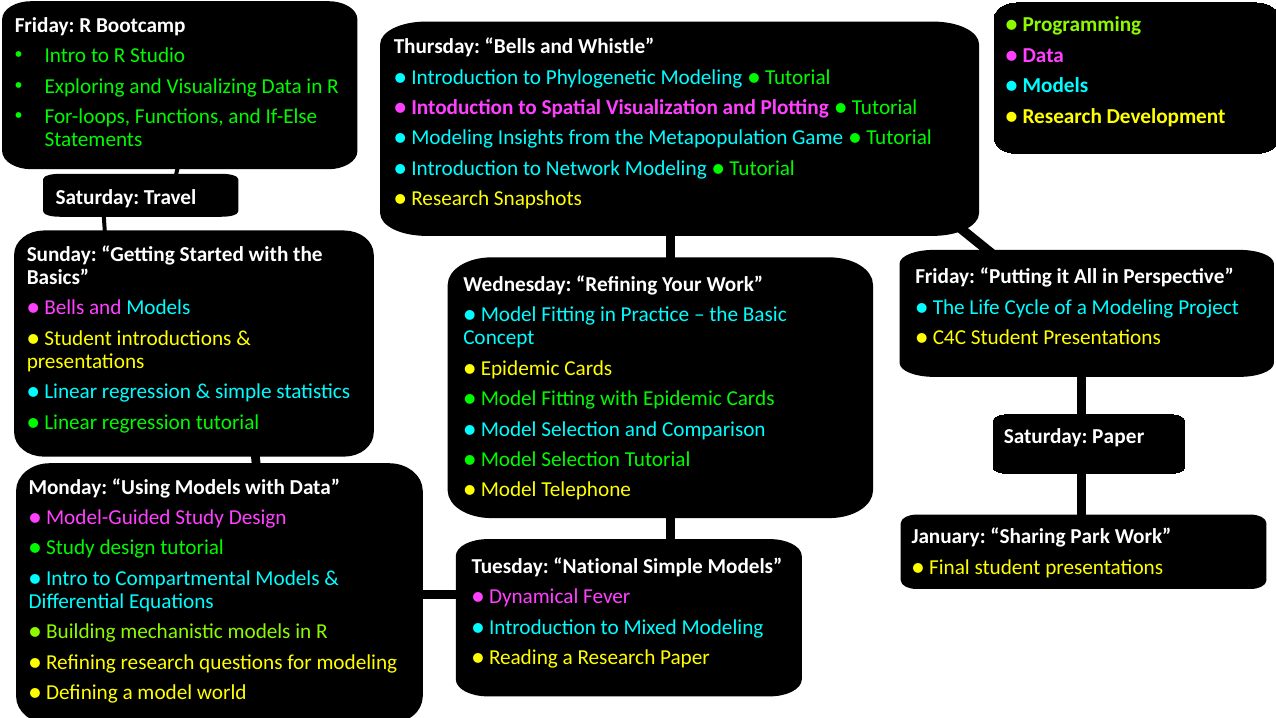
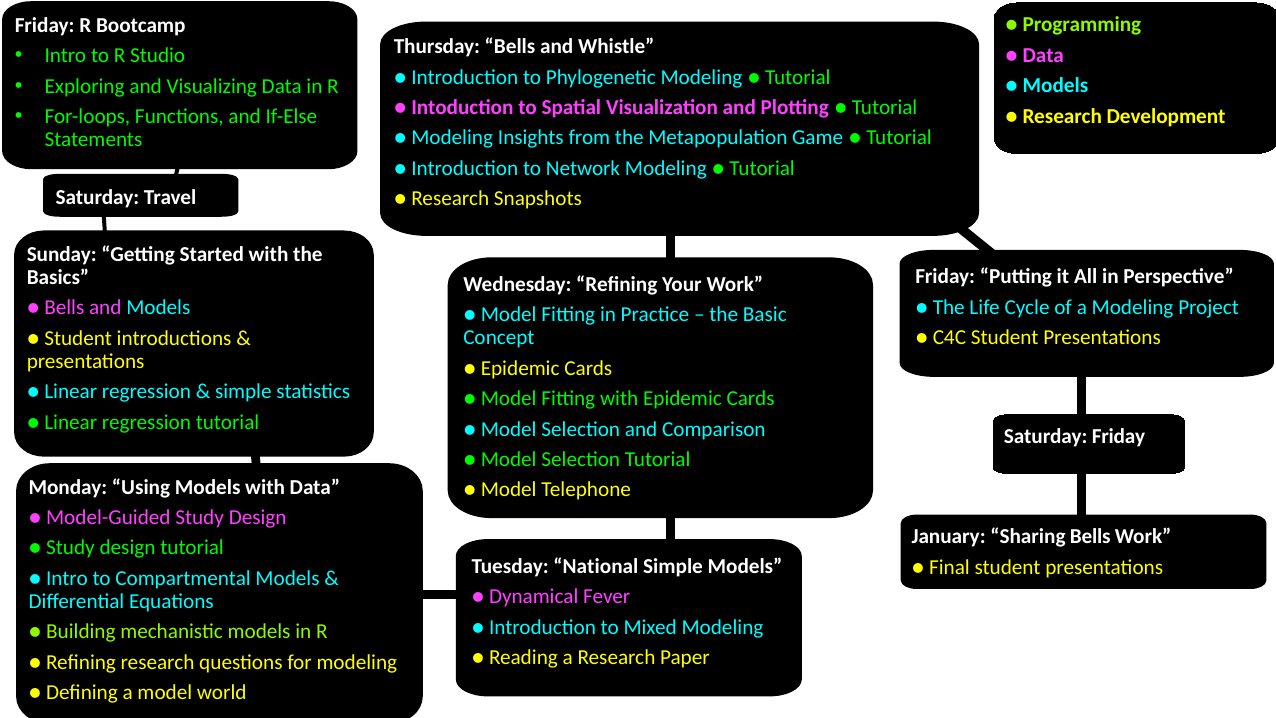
Saturday Paper: Paper -> Friday (1118, 437)
Sharing Park: Park -> Bells (1090, 537)
